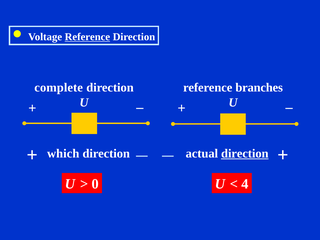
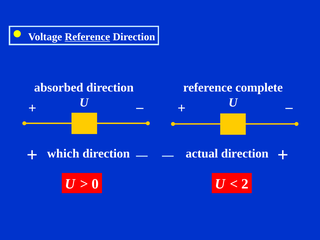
complete: complete -> absorbed (59, 87)
branches: branches -> complete (259, 87)
direction underline: present -> none (245, 153)
4: 4 -> 2 (245, 184)
